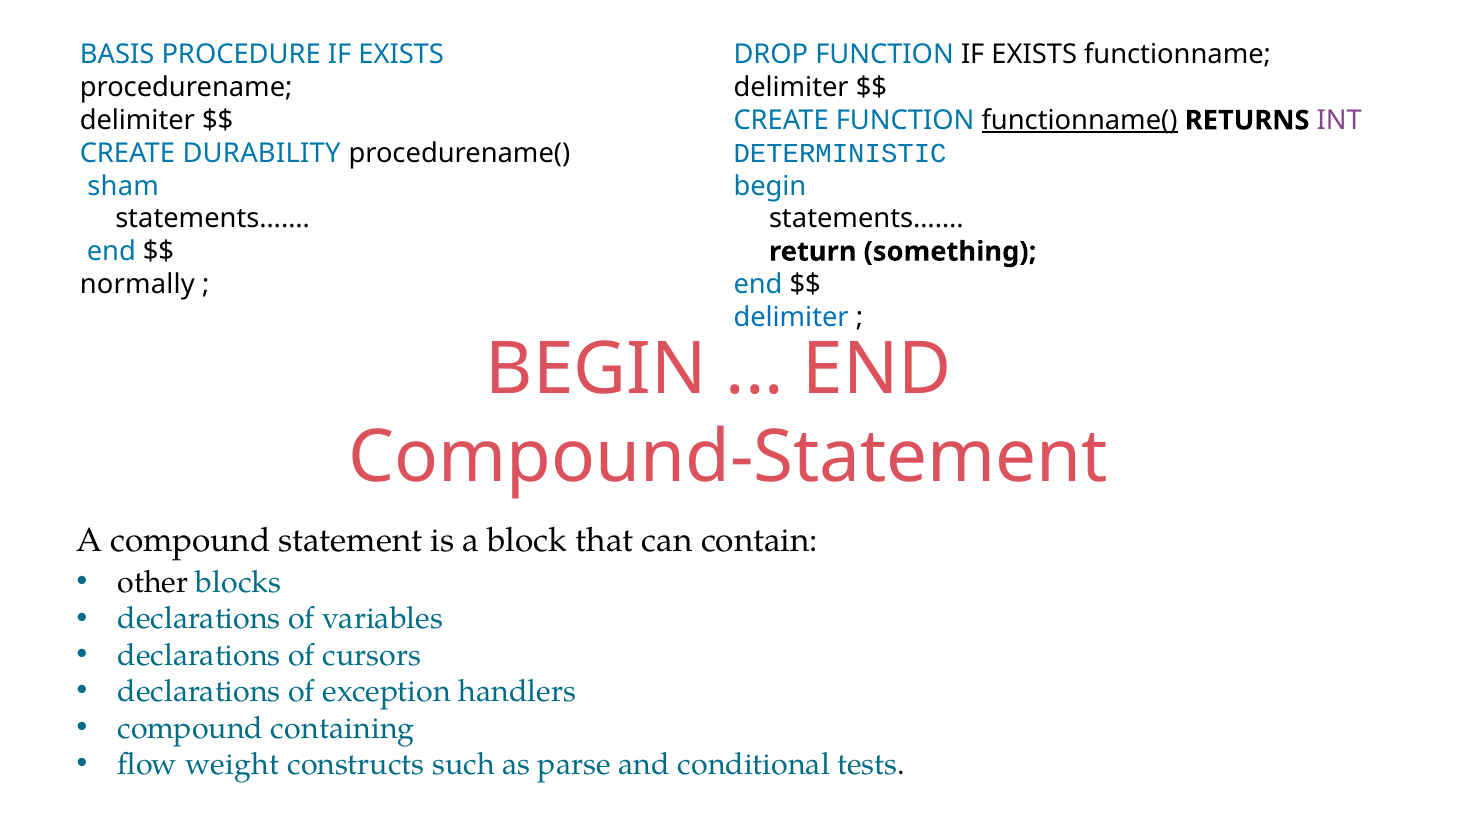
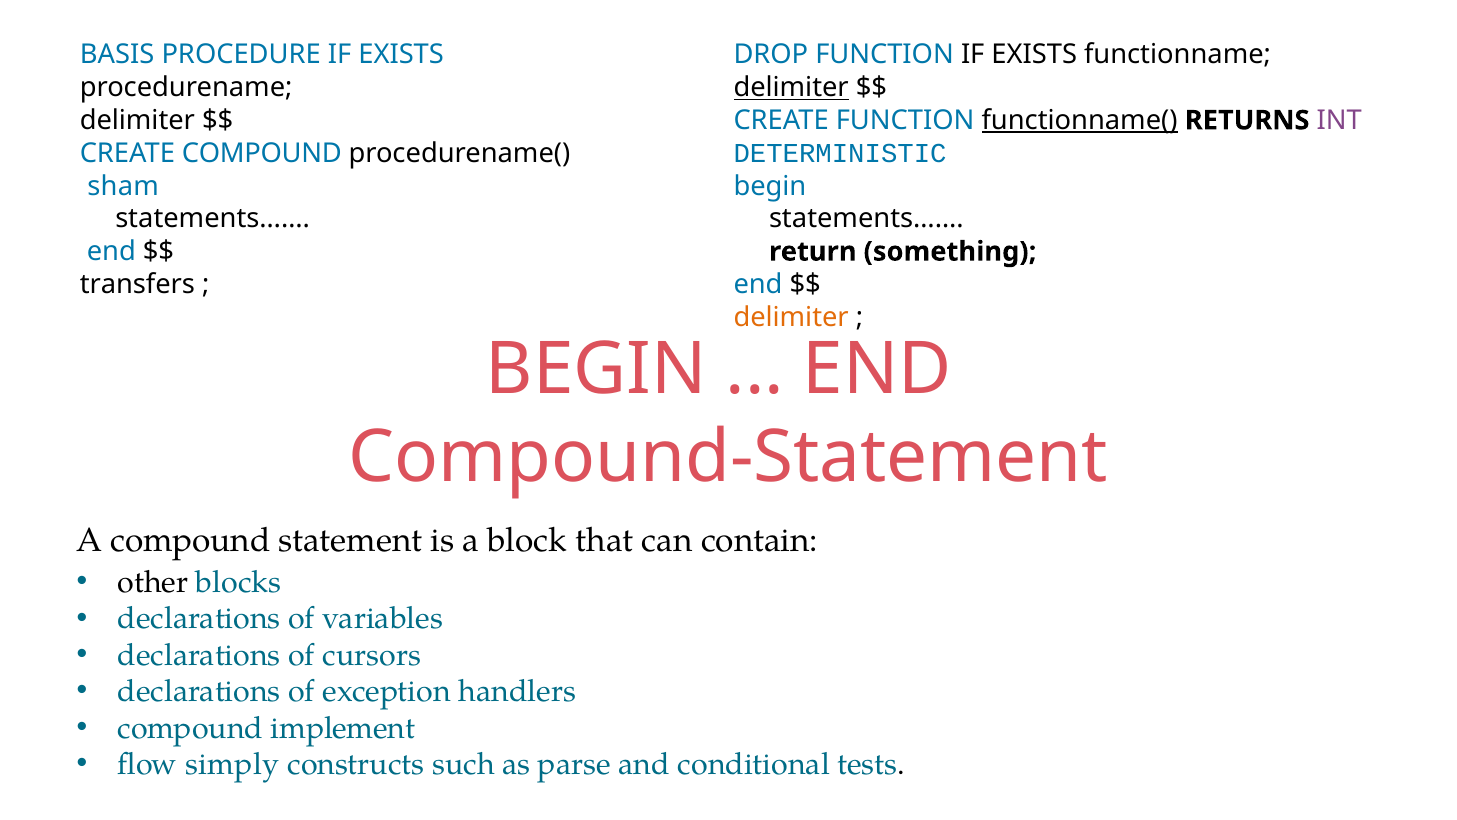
delimiter underline: none -> present (791, 88)
CREATE DURABILITY: DURABILITY -> COMPOUND (262, 153)
normally: normally -> transfers (137, 284)
delimiter colour: blue -> orange (791, 317)
containing: containing -> implement (343, 728)
weight: weight -> simply (232, 764)
